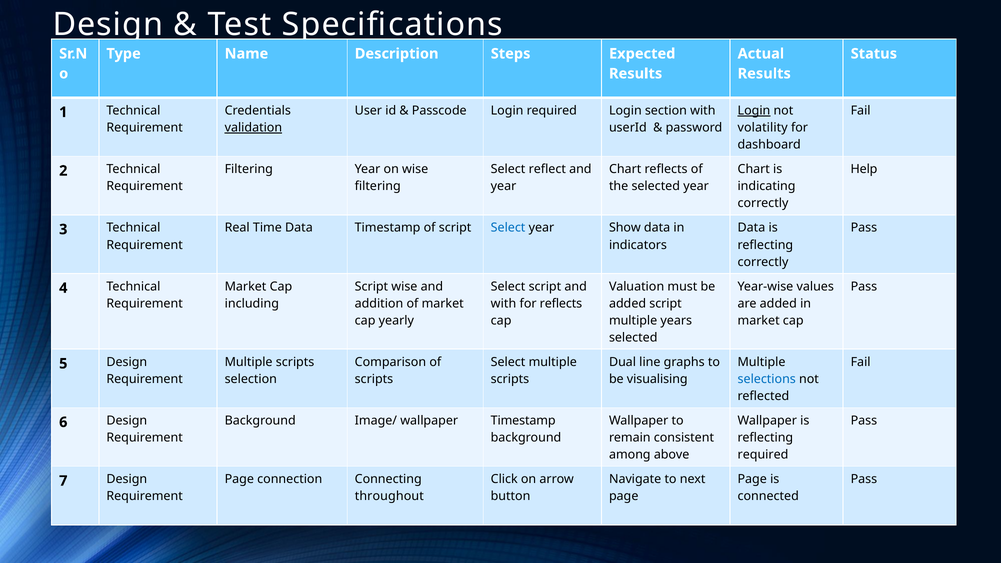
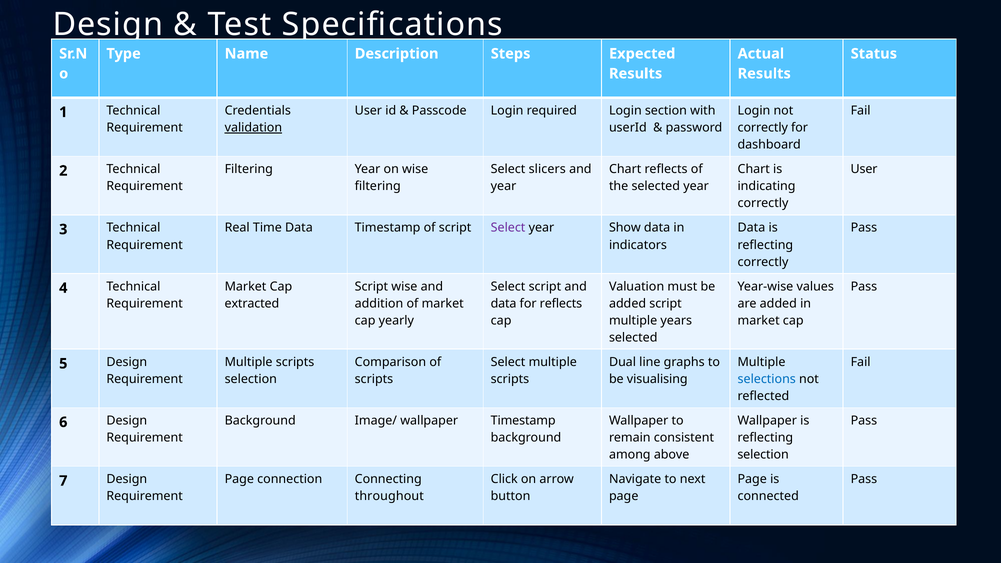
Login underline: present -> none (754, 111)
volatility: volatility -> correctly (763, 128)
reflect: reflect -> slicers (547, 169)
Help: Help -> User (864, 169)
Select colour: blue -> purple (508, 228)
including: including -> extracted (252, 304)
with: with -> data (504, 304)
required: required -> selection (763, 455)
